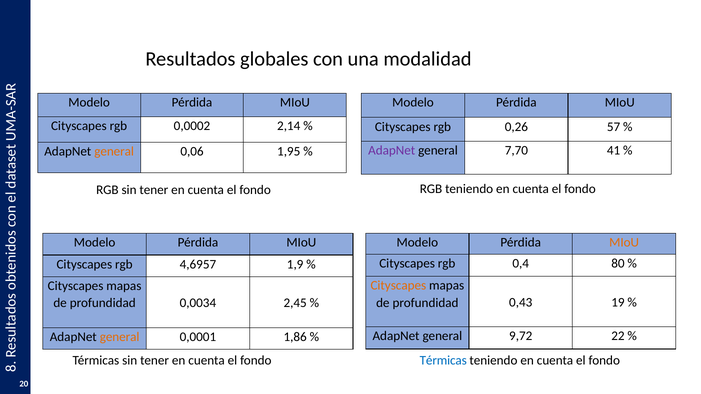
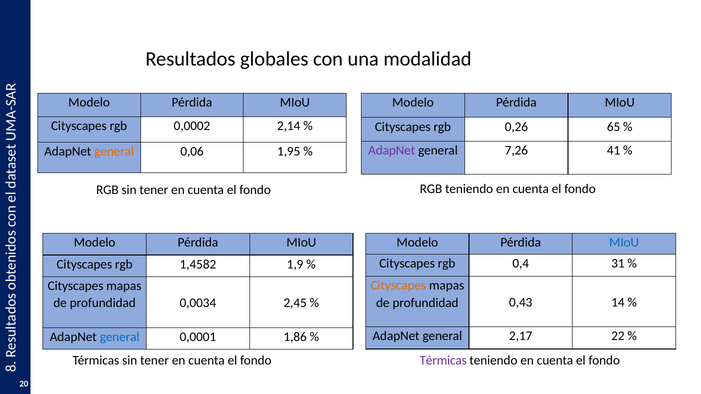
57: 57 -> 65 (614, 127)
7,70: 7,70 -> 7,26 (516, 151)
MIoU colour: orange -> blue (624, 243)
80: 80 -> 31 (618, 264)
4,6957: 4,6957 -> 1,4582 (198, 264)
19: 19 -> 14 (618, 302)
9,72: 9,72 -> 2,17 (521, 336)
general colour: orange -> blue (120, 337)
Térmicas colour: blue -> purple (443, 361)
